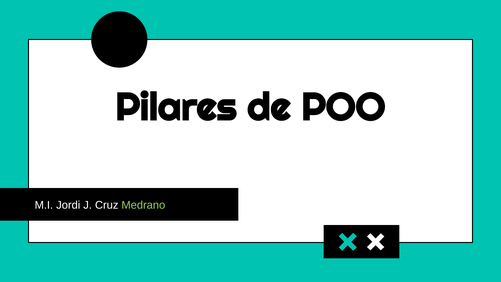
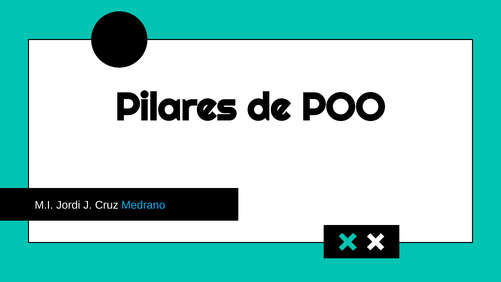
Medrano colour: light green -> light blue (143, 205)
